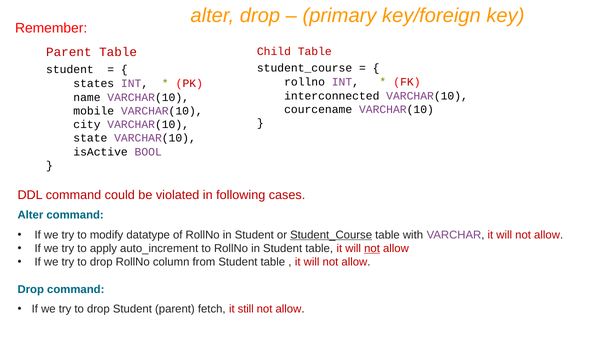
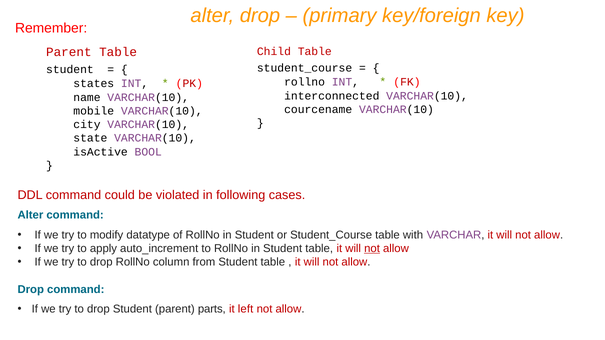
Student_Course underline: present -> none (331, 235)
fetch: fetch -> parts (212, 309)
still: still -> left (246, 309)
